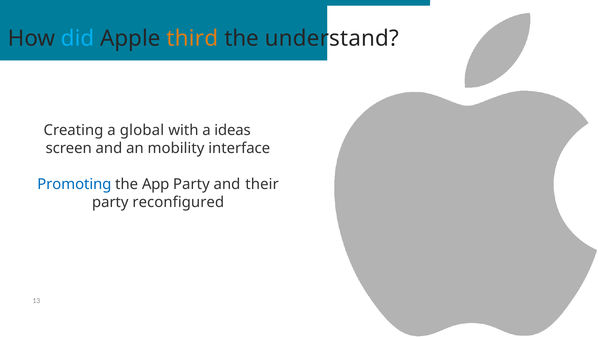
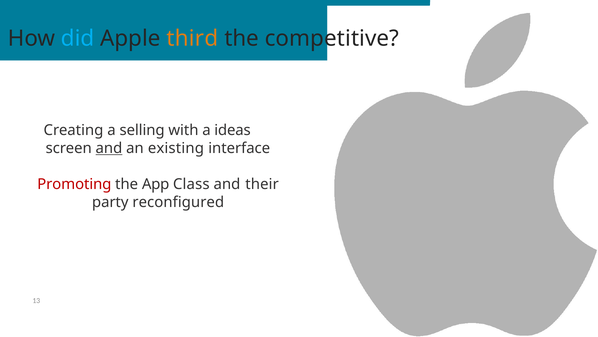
understand: understand -> competitive (332, 38)
global: global -> selling (142, 130)
and underline: none -> present (109, 148)
mobility: mobility -> existing (176, 148)
Promoting colour: blue -> red (74, 184)
App Party: Party -> Class (191, 184)
